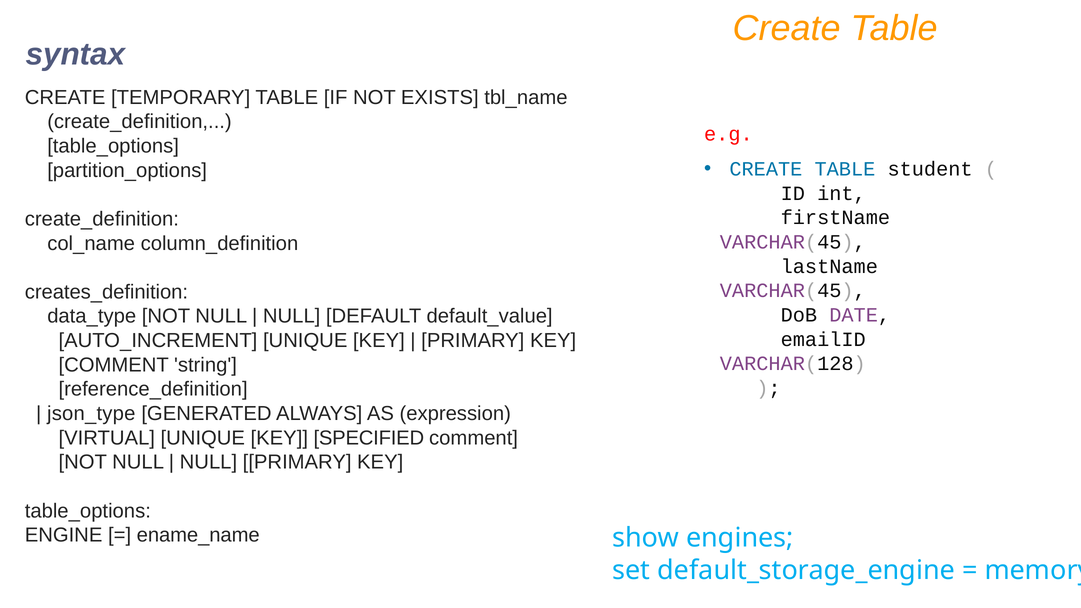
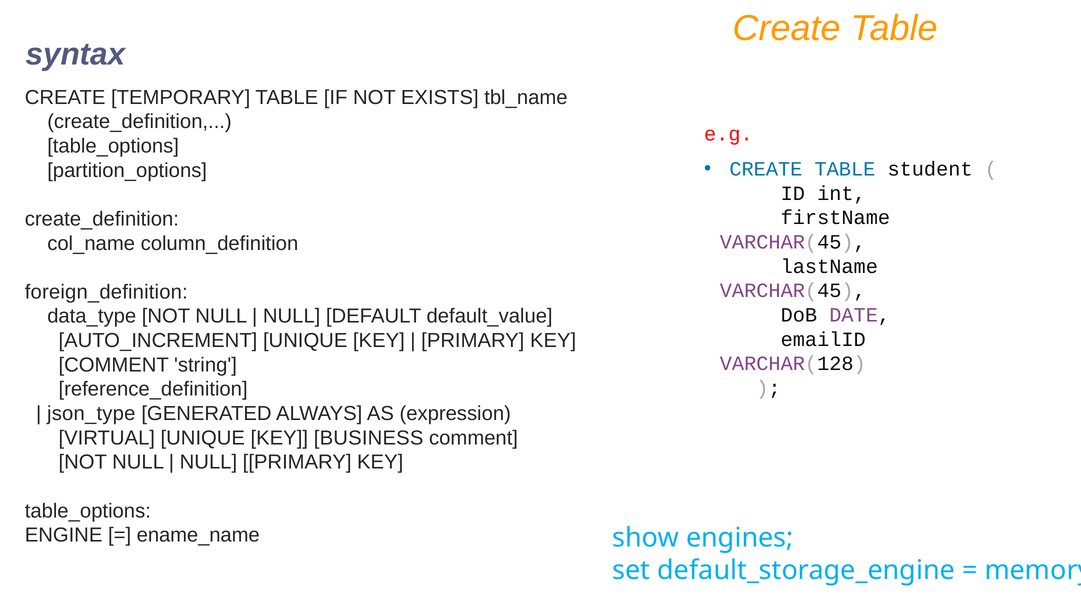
creates_definition: creates_definition -> foreign_definition (106, 292)
SPECIFIED: SPECIFIED -> BUSINESS (369, 438)
